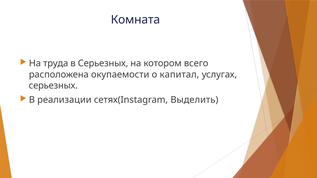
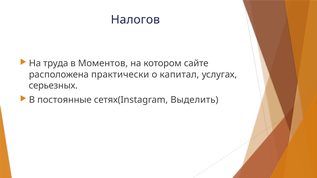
Комната: Комната -> Налогов (135, 20)
в Серьезных: Серьезных -> Моментов (103, 64)
всего: всего -> сайте (196, 64)
окупаемости: окупаемости -> практически (120, 75)
реализации: реализации -> постоянные (64, 100)
